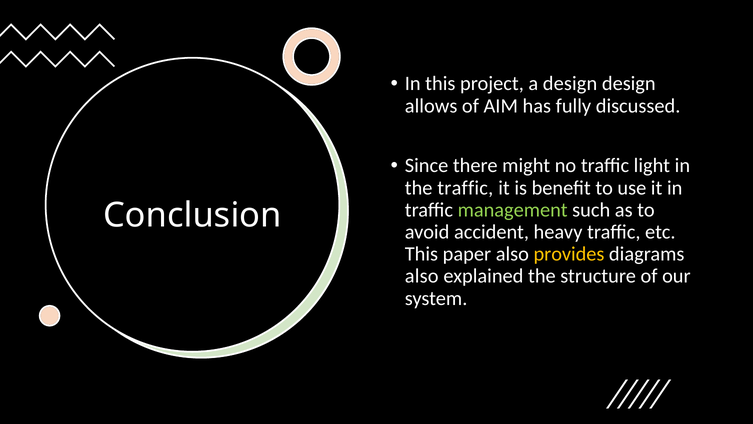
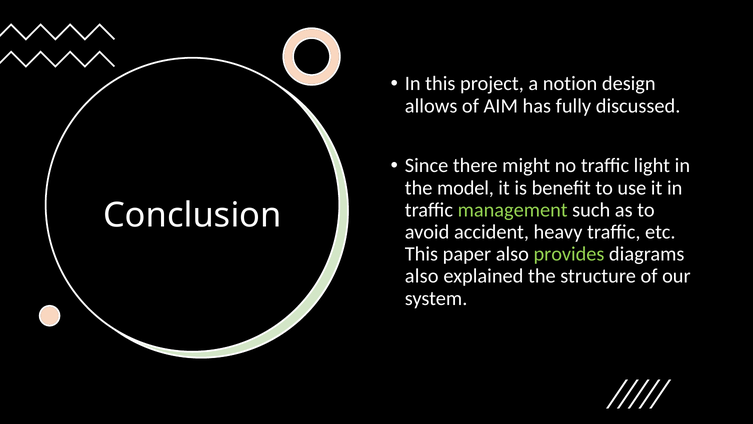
a design: design -> notion (570, 84)
the traffic: traffic -> model (465, 188)
provides colour: yellow -> light green (569, 254)
